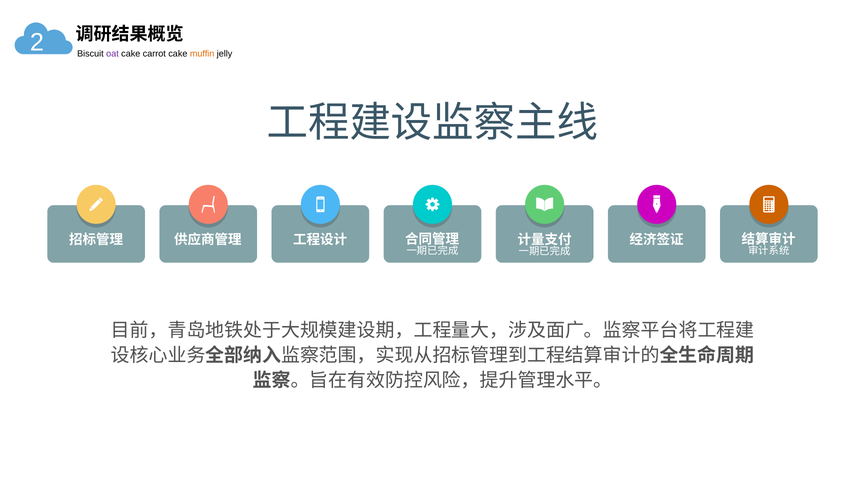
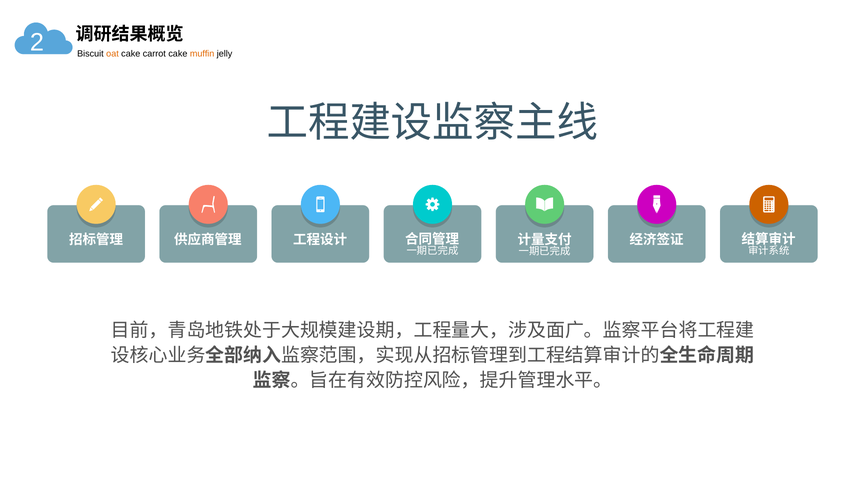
oat colour: purple -> orange (113, 54)
